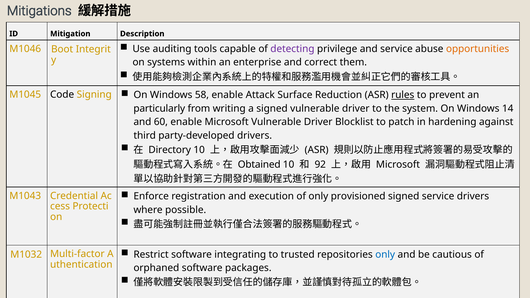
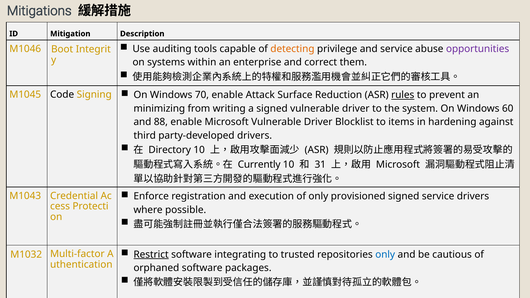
detecting colour: purple -> orange (292, 49)
opportunities colour: orange -> purple (478, 49)
58: 58 -> 70 (202, 95)
particularly: particularly -> minimizing (159, 109)
14: 14 -> 60 (508, 109)
60: 60 -> 88 (161, 122)
patch: patch -> items (401, 122)
Obtained: Obtained -> Currently (259, 164)
92: 92 -> 31 (320, 164)
Restrict underline: none -> present (151, 255)
